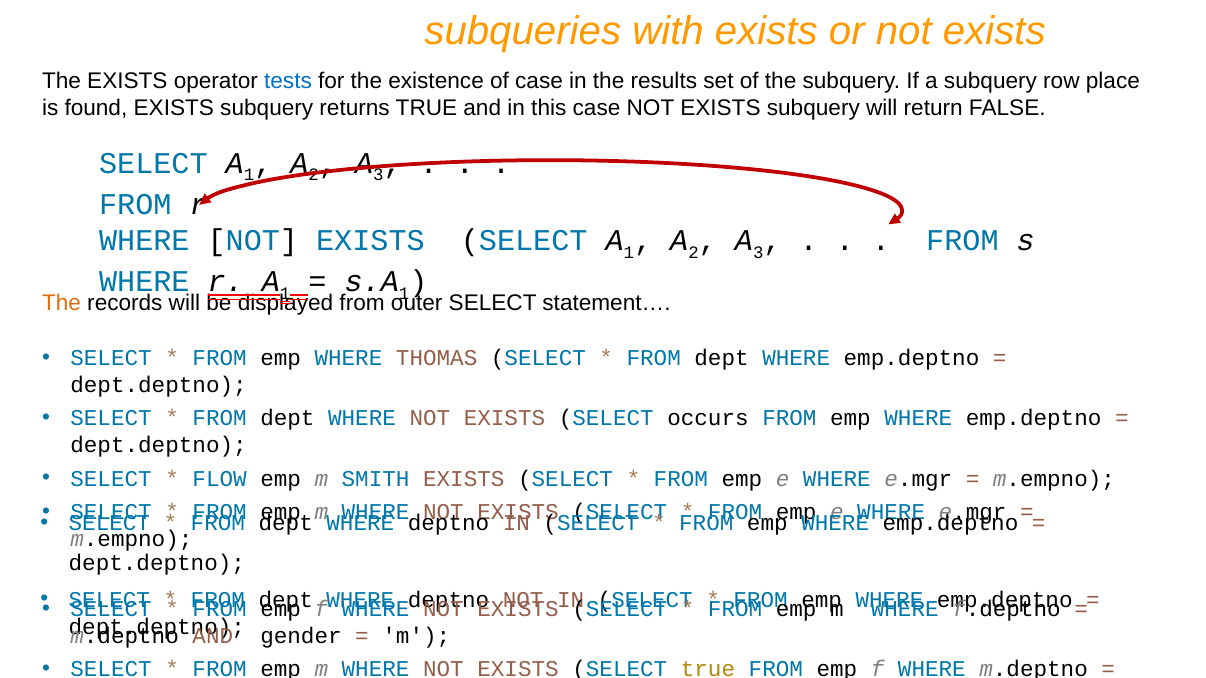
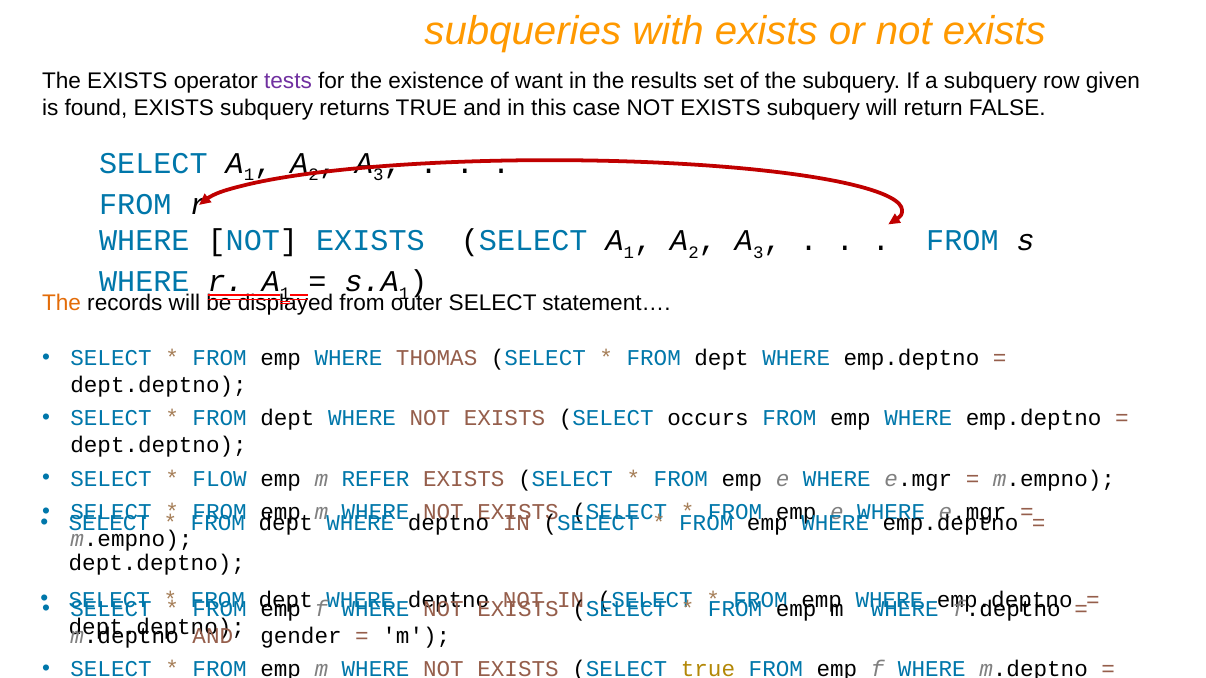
tests colour: blue -> purple (288, 81)
of case: case -> want (539, 81)
place: place -> given (1113, 81)
SMITH: SMITH -> REFER (376, 479)
